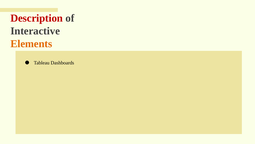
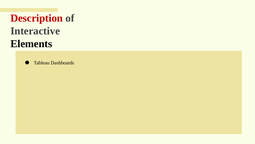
Elements colour: orange -> black (31, 44)
